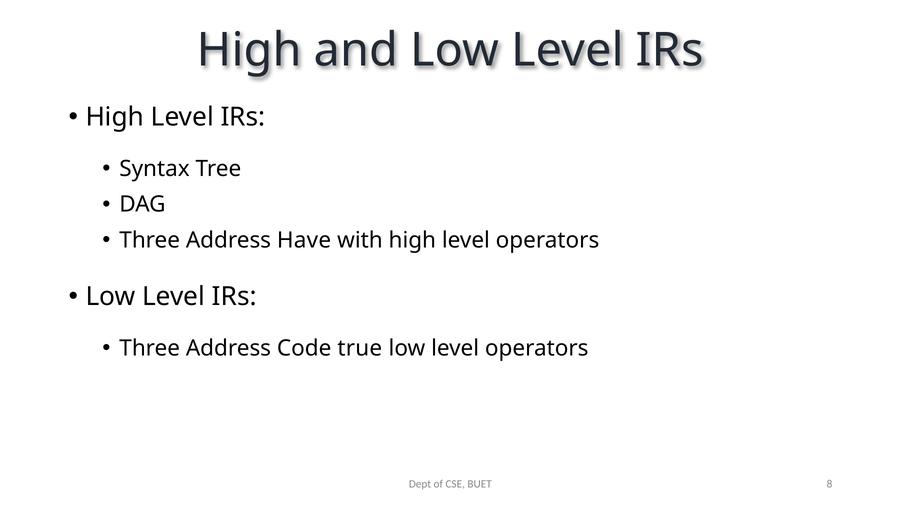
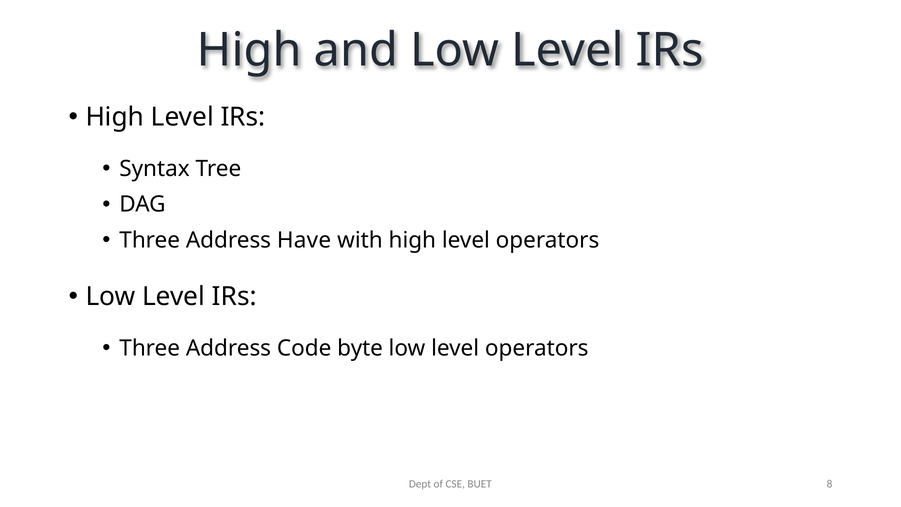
true: true -> byte (360, 348)
